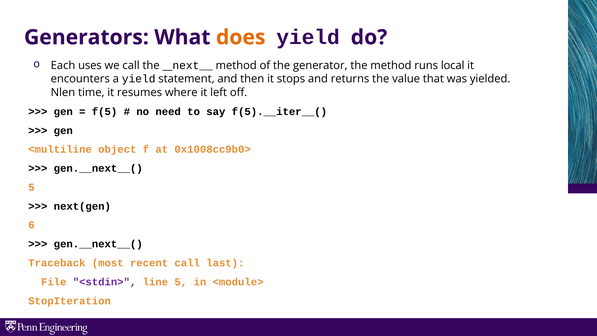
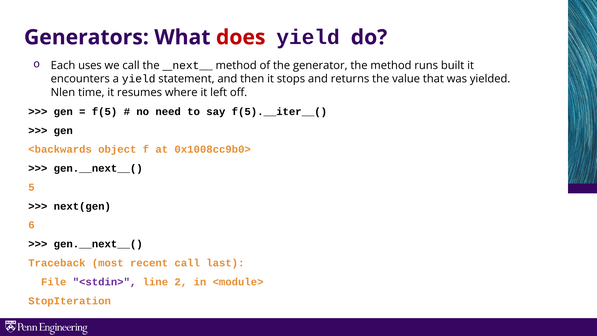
does colour: orange -> red (241, 37)
local: local -> built (453, 65)
<multiline: <multiline -> <backwards (60, 149)
line 5: 5 -> 2 (181, 282)
